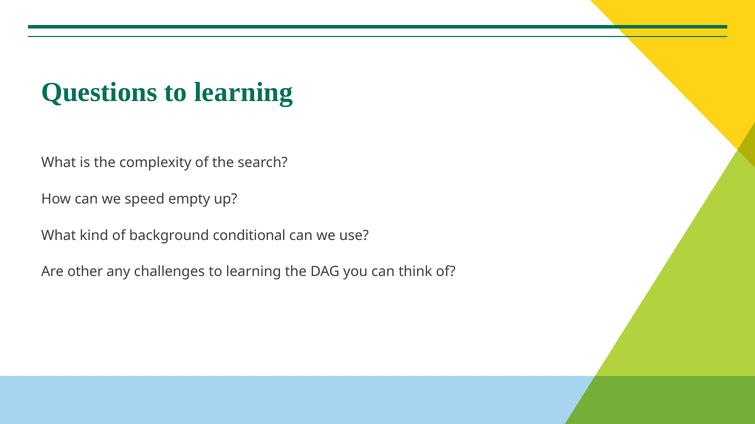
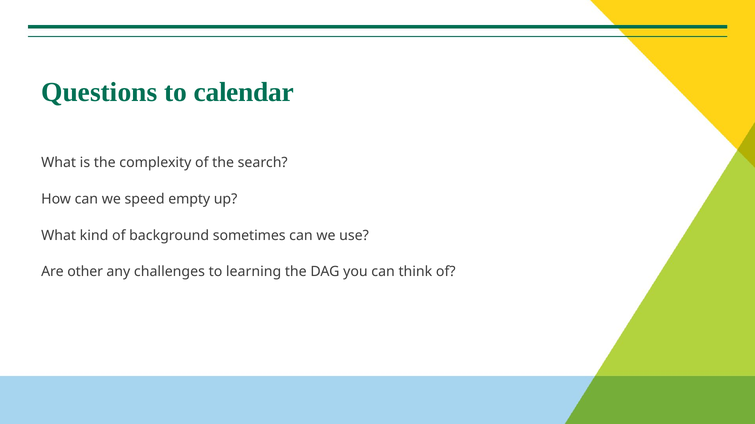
Questions to learning: learning -> calendar (244, 92)
conditional: conditional -> sometimes (249, 236)
